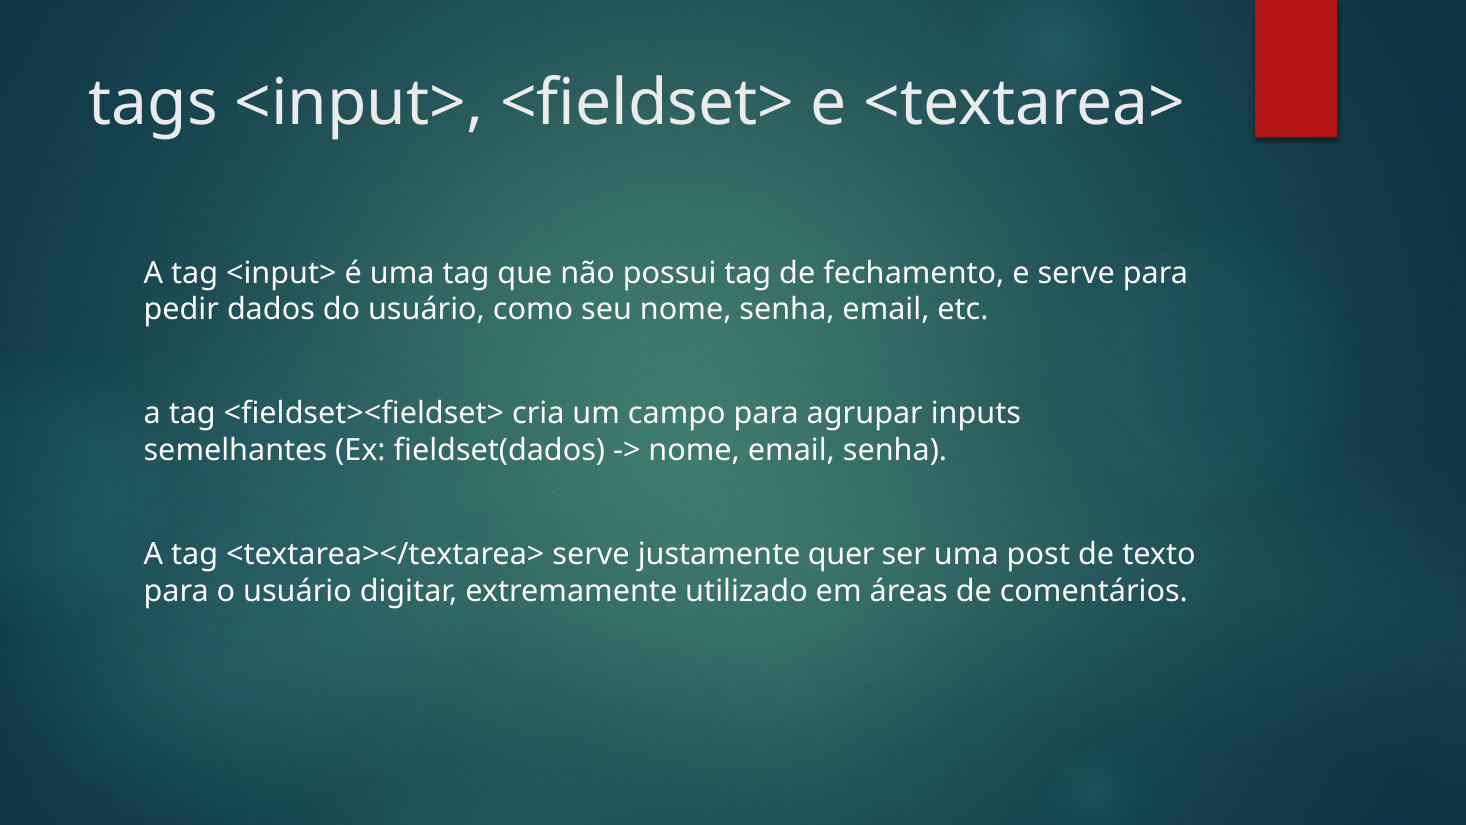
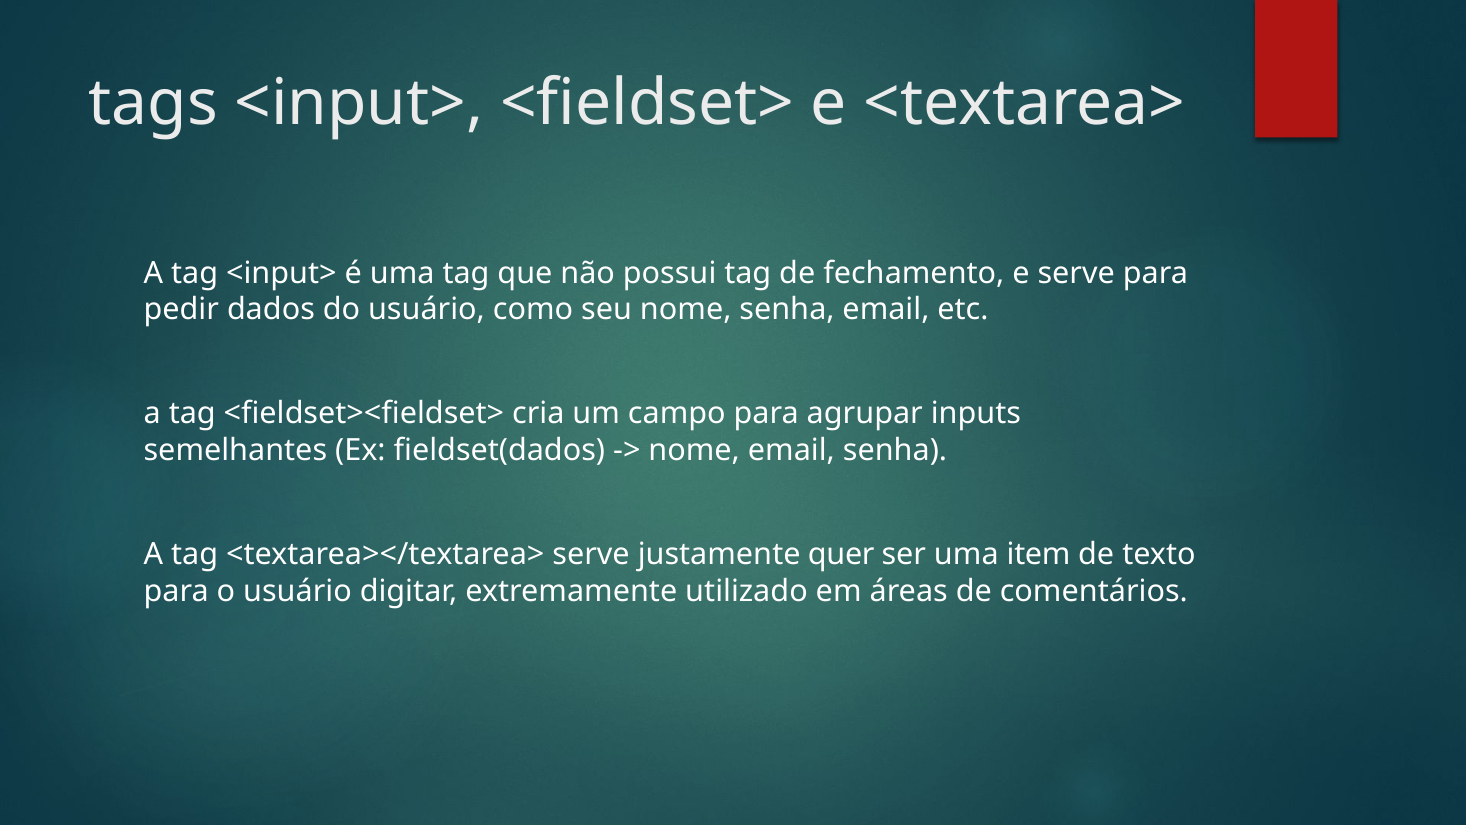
post: post -> item (1039, 554)
